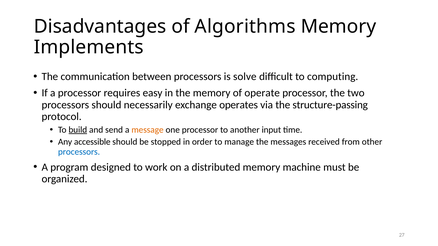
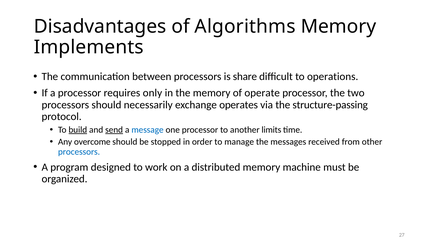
solve: solve -> share (245, 77)
computing: computing -> operations (333, 77)
easy: easy -> only (152, 93)
send underline: none -> present (114, 130)
message colour: orange -> blue (148, 130)
input: input -> limits (271, 130)
accessible: accessible -> overcome (92, 142)
